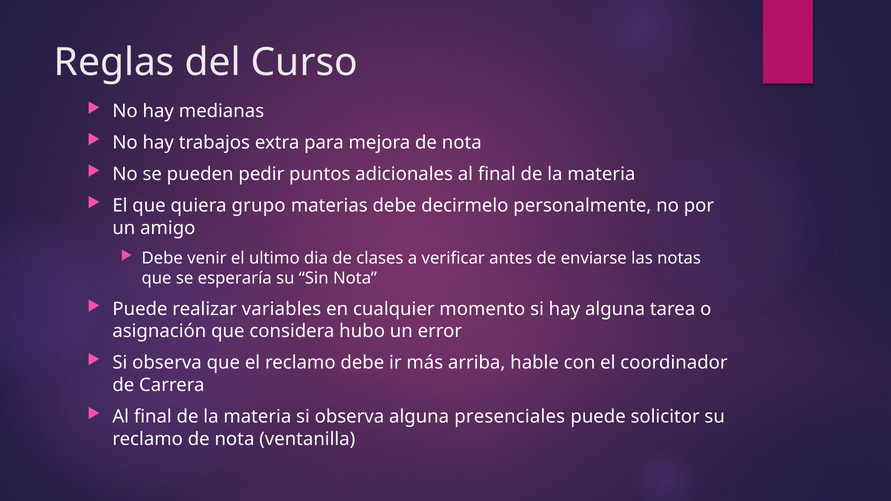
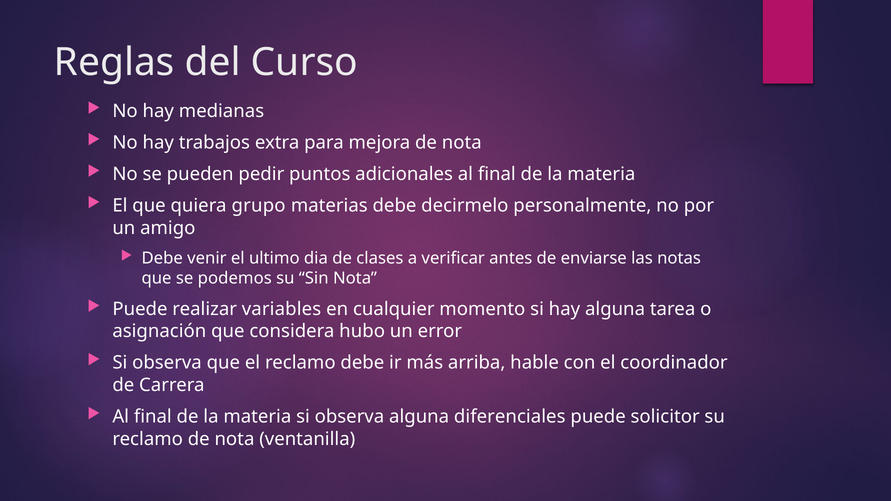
esperaría: esperaría -> podemos (235, 278)
presenciales: presenciales -> diferenciales (510, 417)
